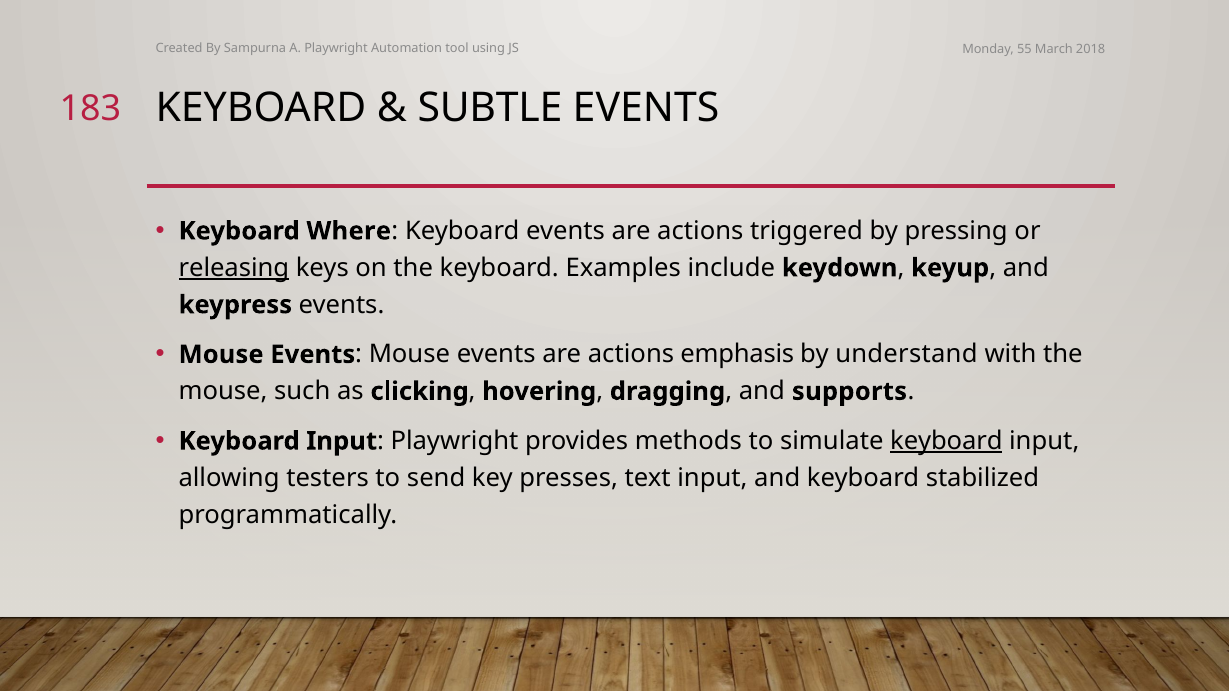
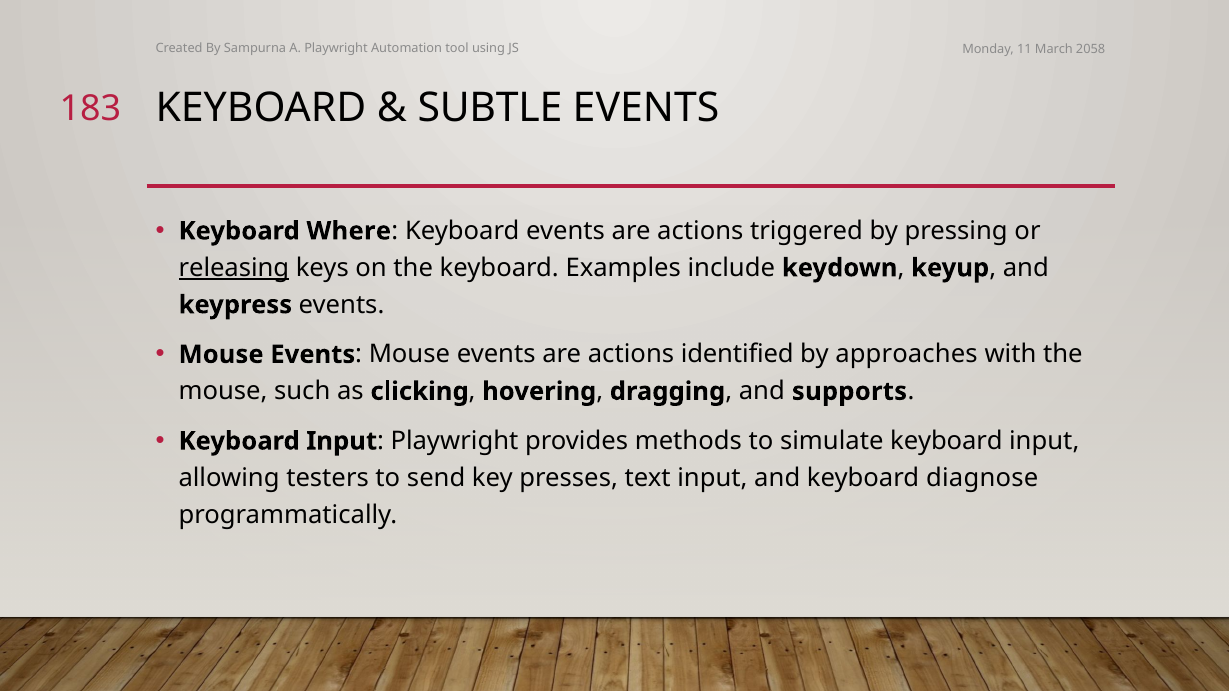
55: 55 -> 11 (1024, 50)
2018: 2018 -> 2058 (1091, 50)
emphasis: emphasis -> identified (737, 355)
understand: understand -> approaches (906, 355)
keyboard underline: present -> none (946, 441)
stabilized: stabilized -> diagnose (982, 478)
